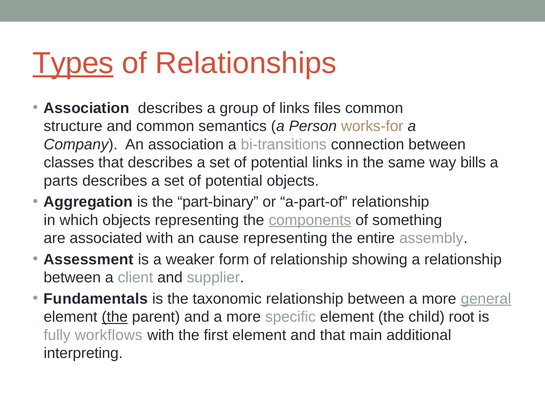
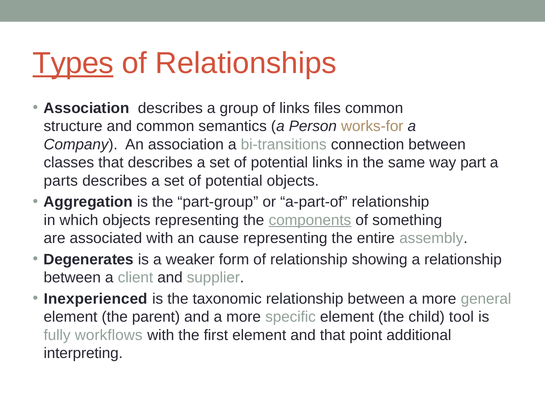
bills: bills -> part (473, 163)
part-binary: part-binary -> part-group (218, 202)
Assessment: Assessment -> Degenerates (89, 260)
Fundamentals: Fundamentals -> Inexperienced (96, 299)
general underline: present -> none (486, 299)
the underline: present -> none (115, 317)
root: root -> tool (461, 317)
main: main -> point (366, 336)
